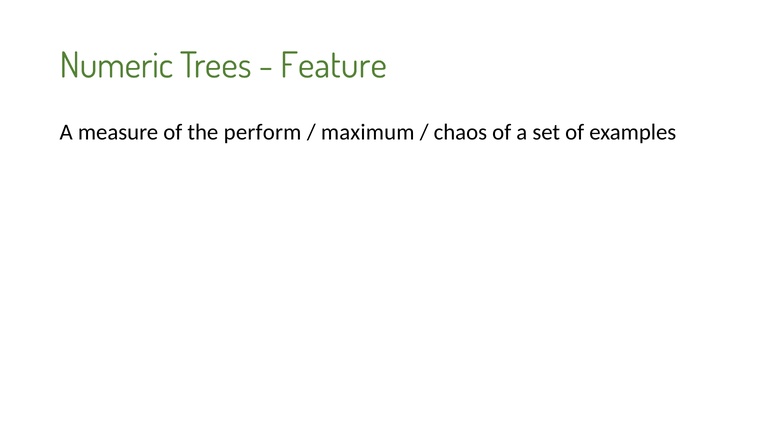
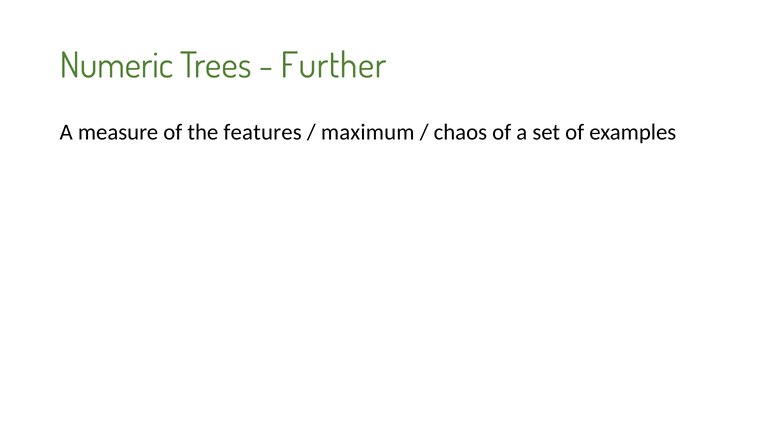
Feature: Feature -> Further (333, 66)
perform: perform -> features (263, 132)
